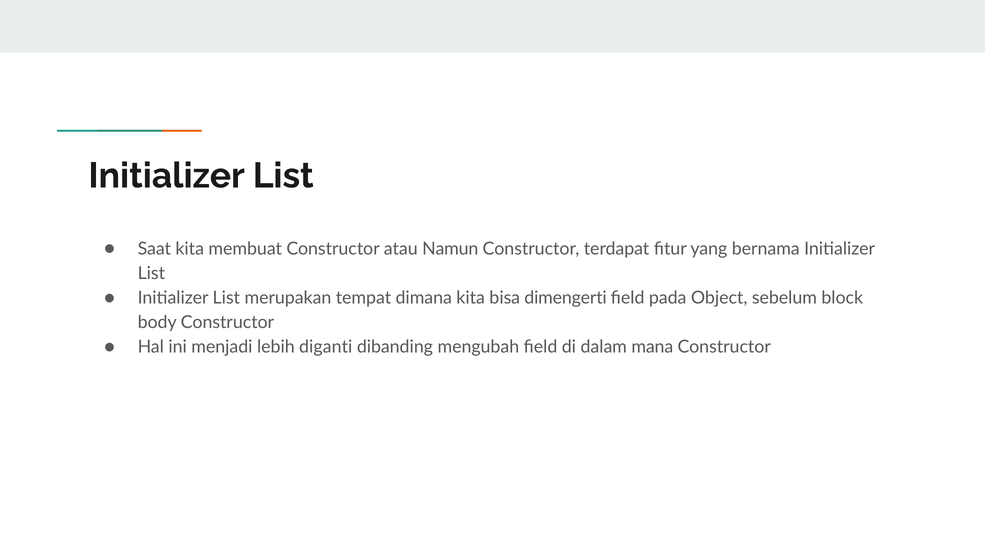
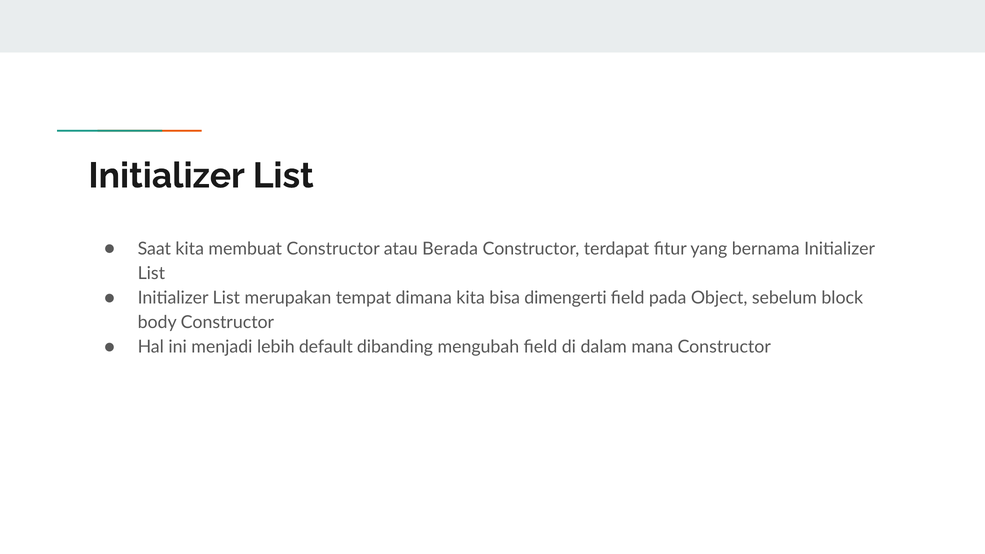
Namun: Namun -> Berada (450, 249)
diganti: diganti -> default (326, 347)
